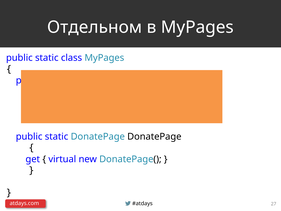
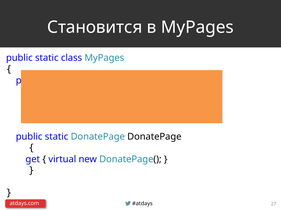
Отдельном: Отдельном -> Становится (95, 27)
